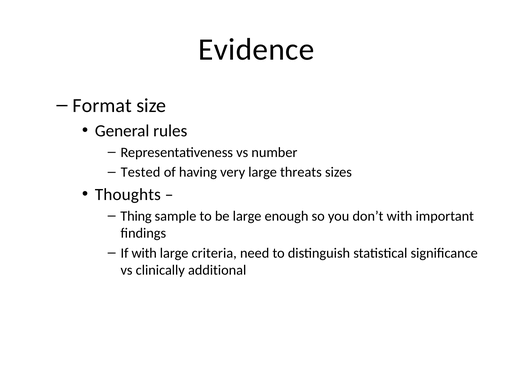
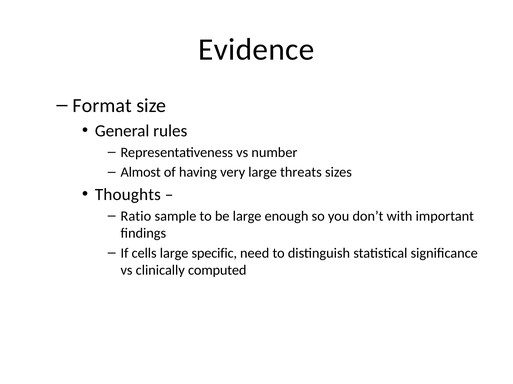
Tested: Tested -> Almost (141, 173)
Thing: Thing -> Ratio (136, 216)
If with: with -> cells (144, 254)
criteria: criteria -> specific (214, 254)
additional: additional -> computed (217, 271)
